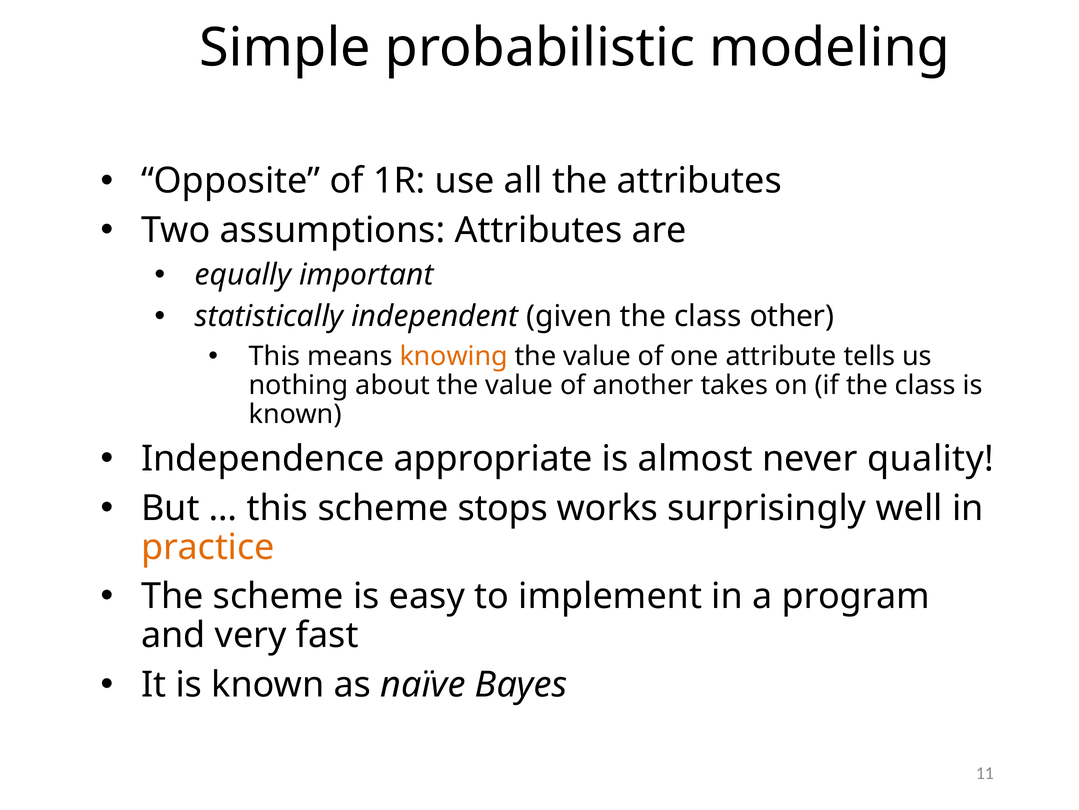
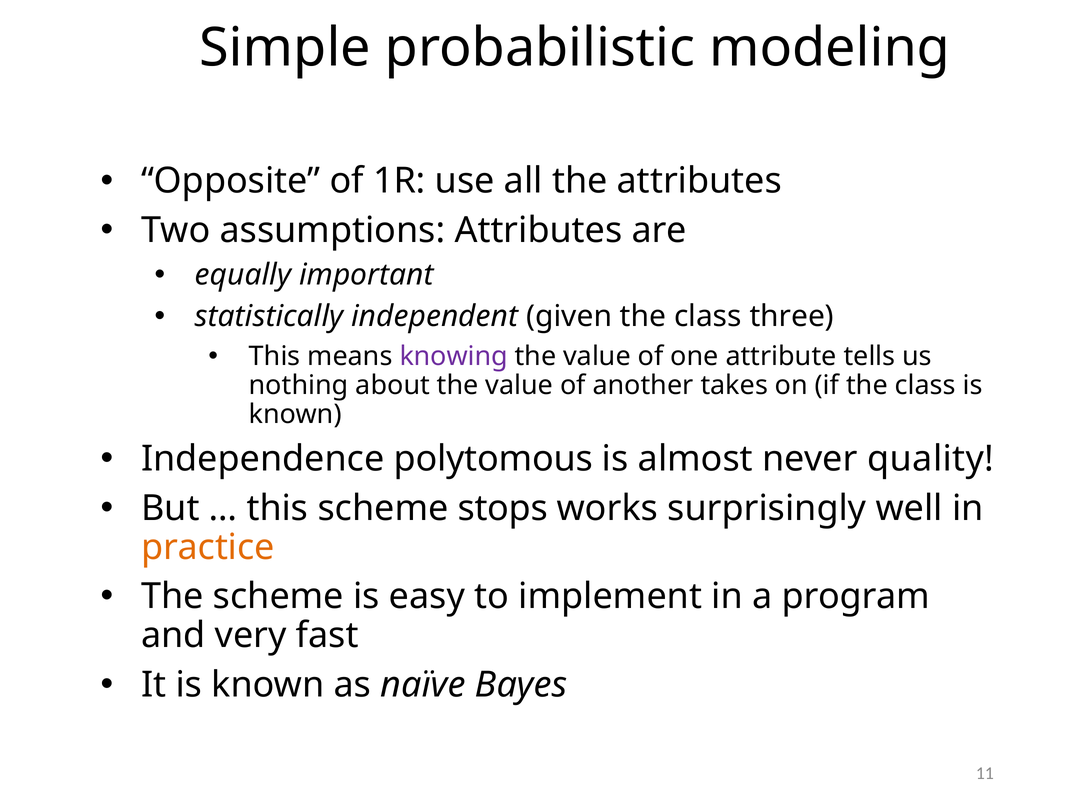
other: other -> three (792, 316)
knowing colour: orange -> purple (454, 356)
appropriate: appropriate -> polytomous (493, 459)
